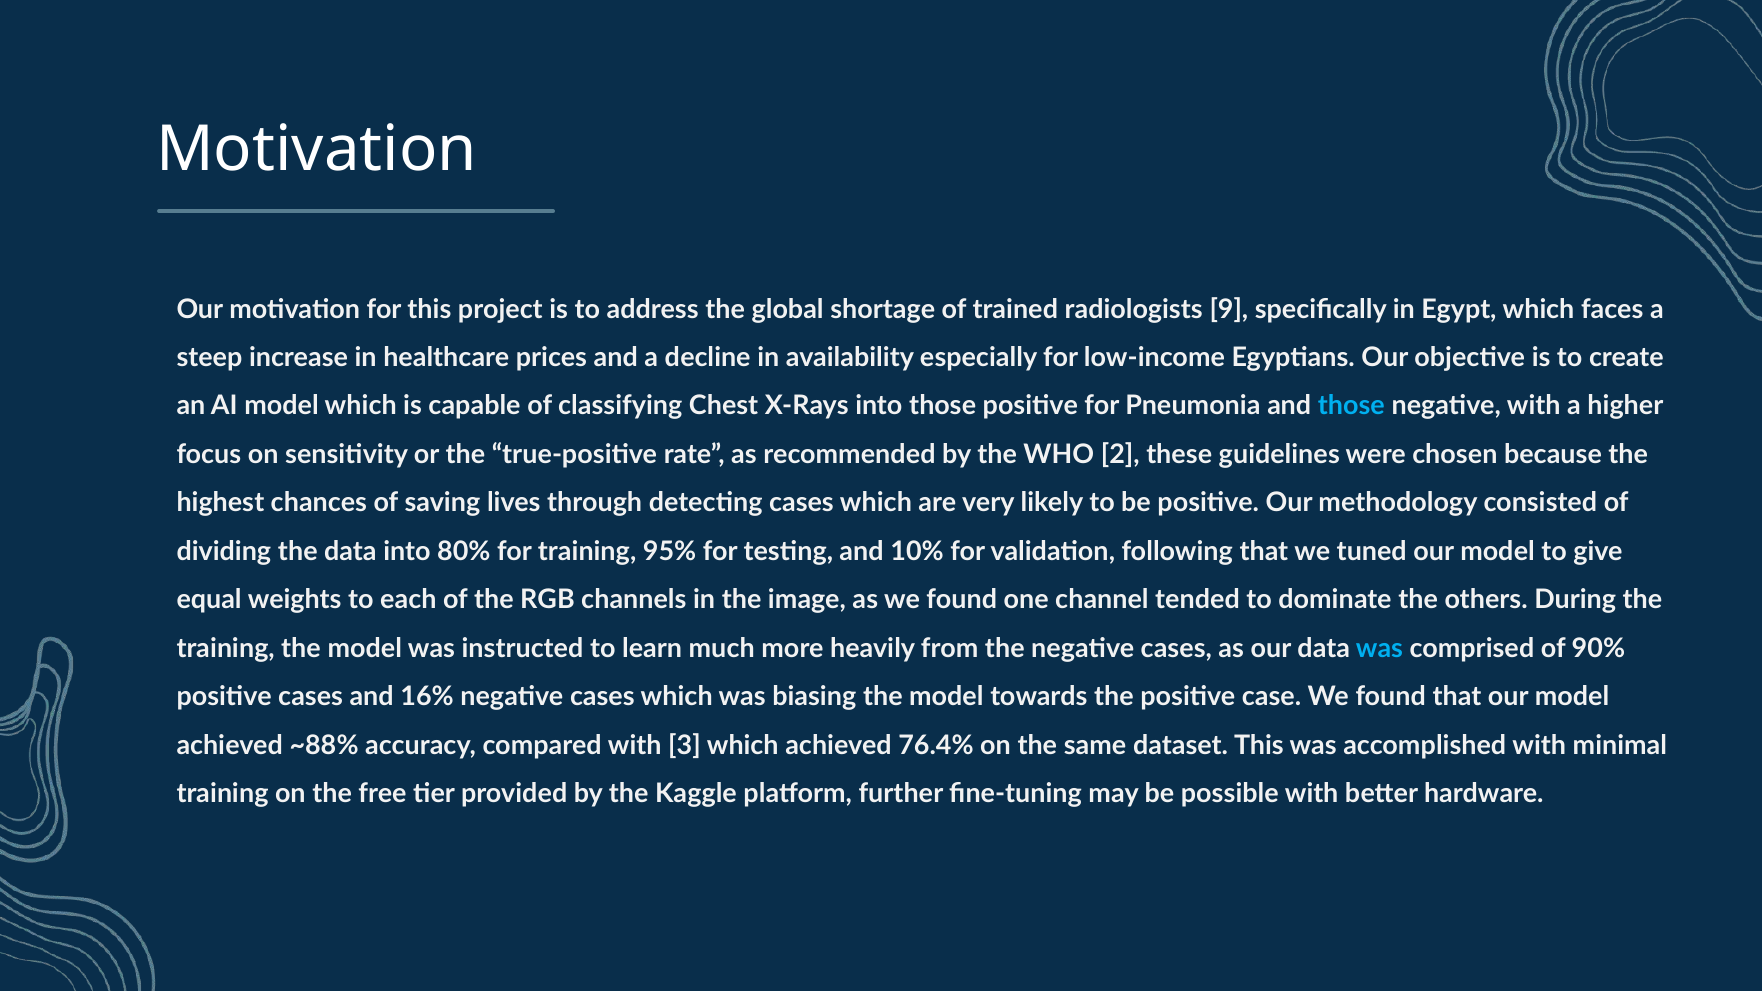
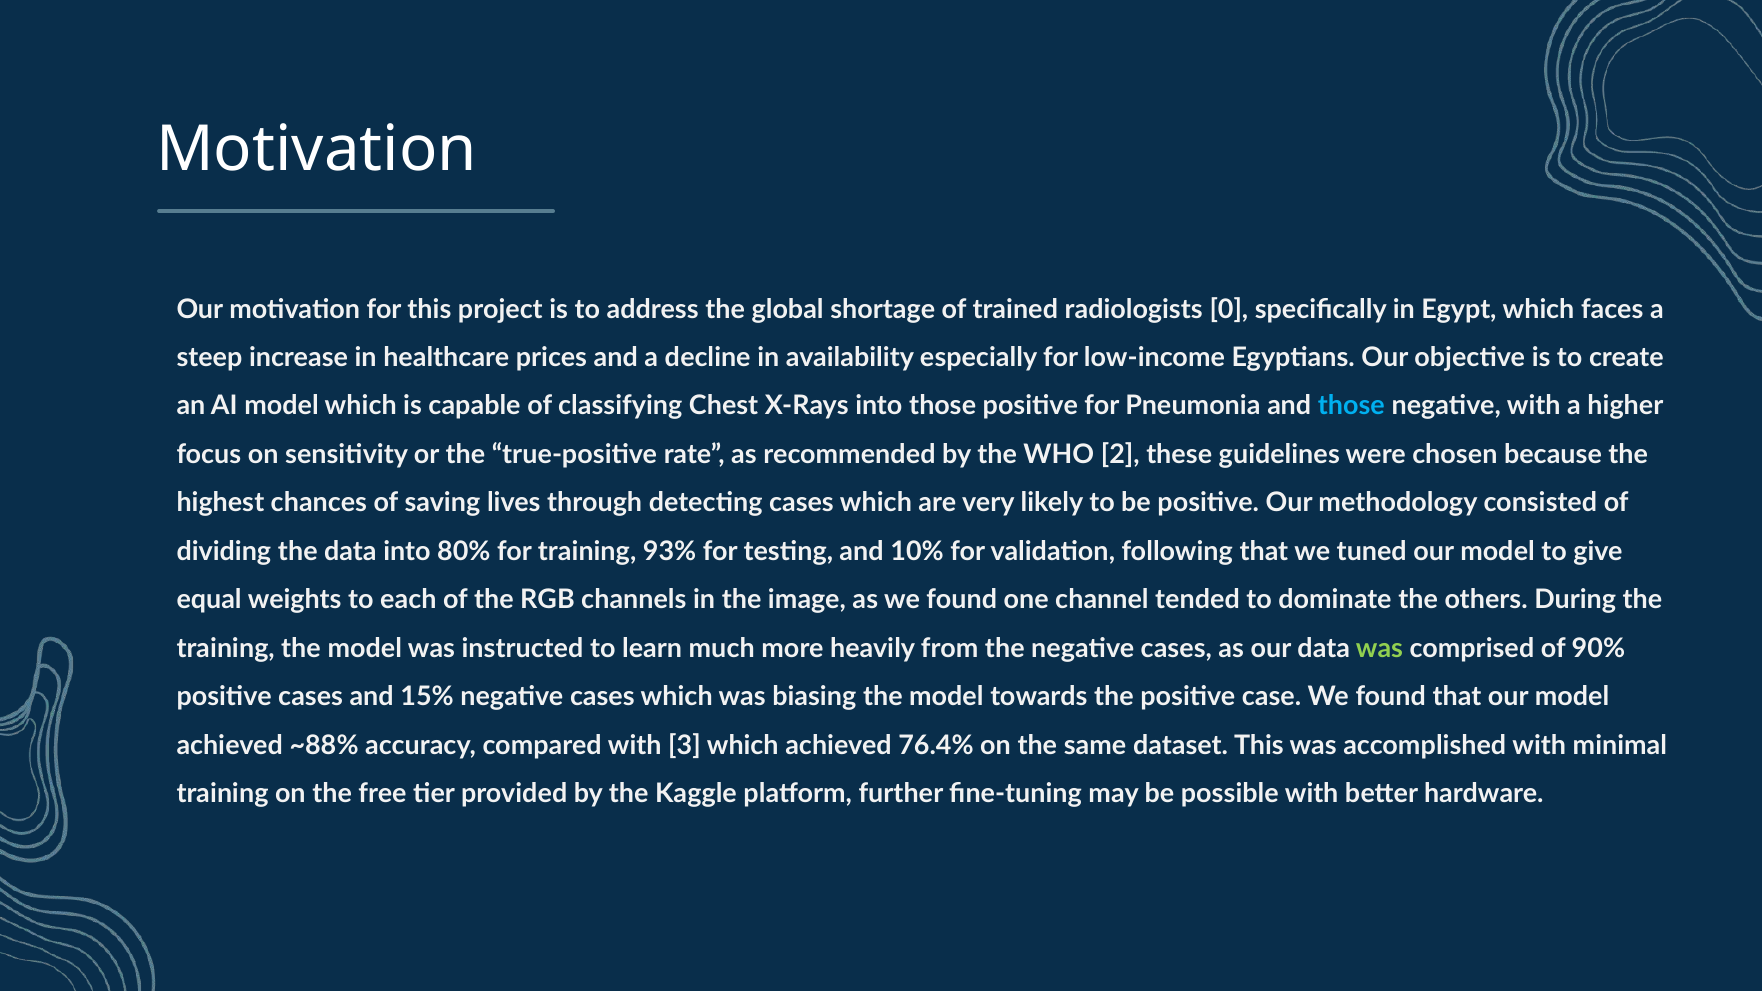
9: 9 -> 0 (1229, 309)
95%: 95% -> 93% (670, 552)
was colour: light blue -> light green (1380, 649)
16%: 16% -> 15% (427, 697)
